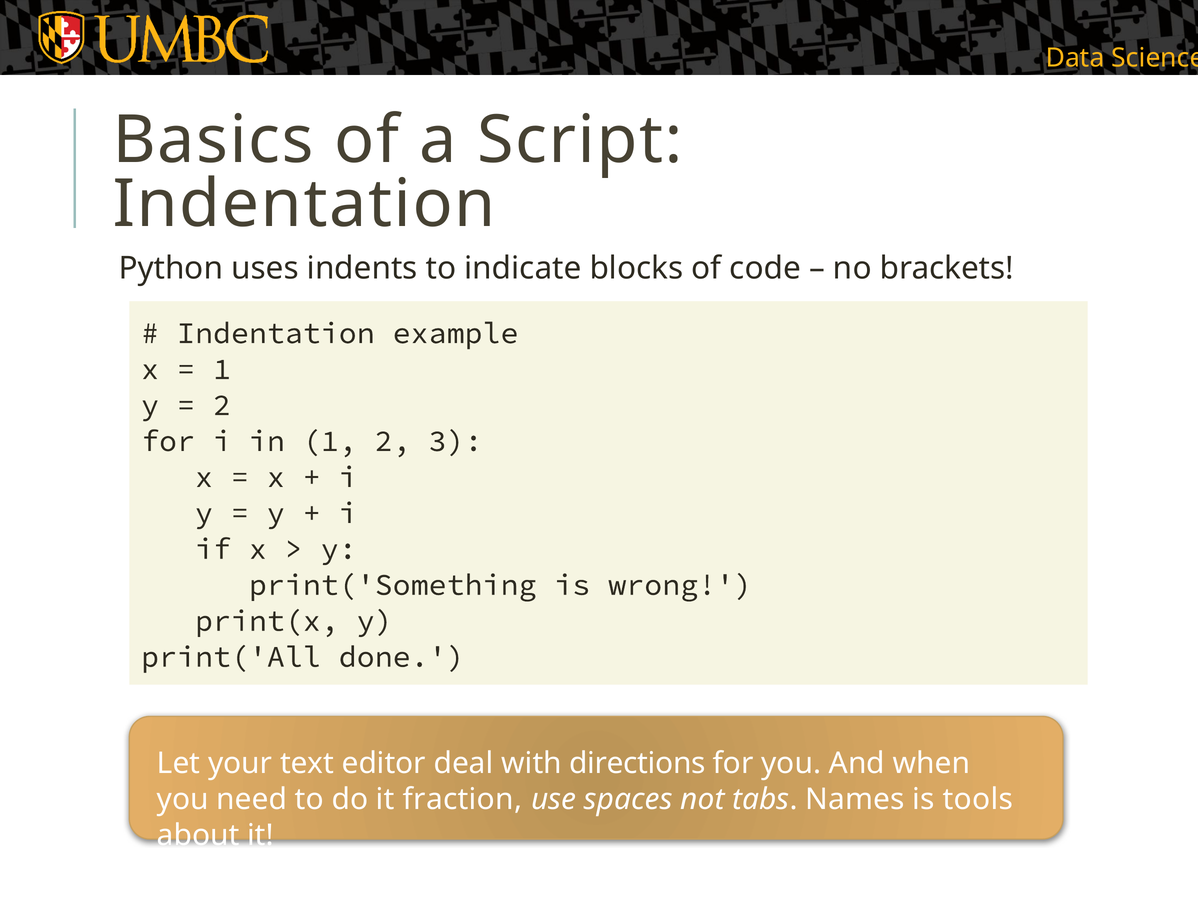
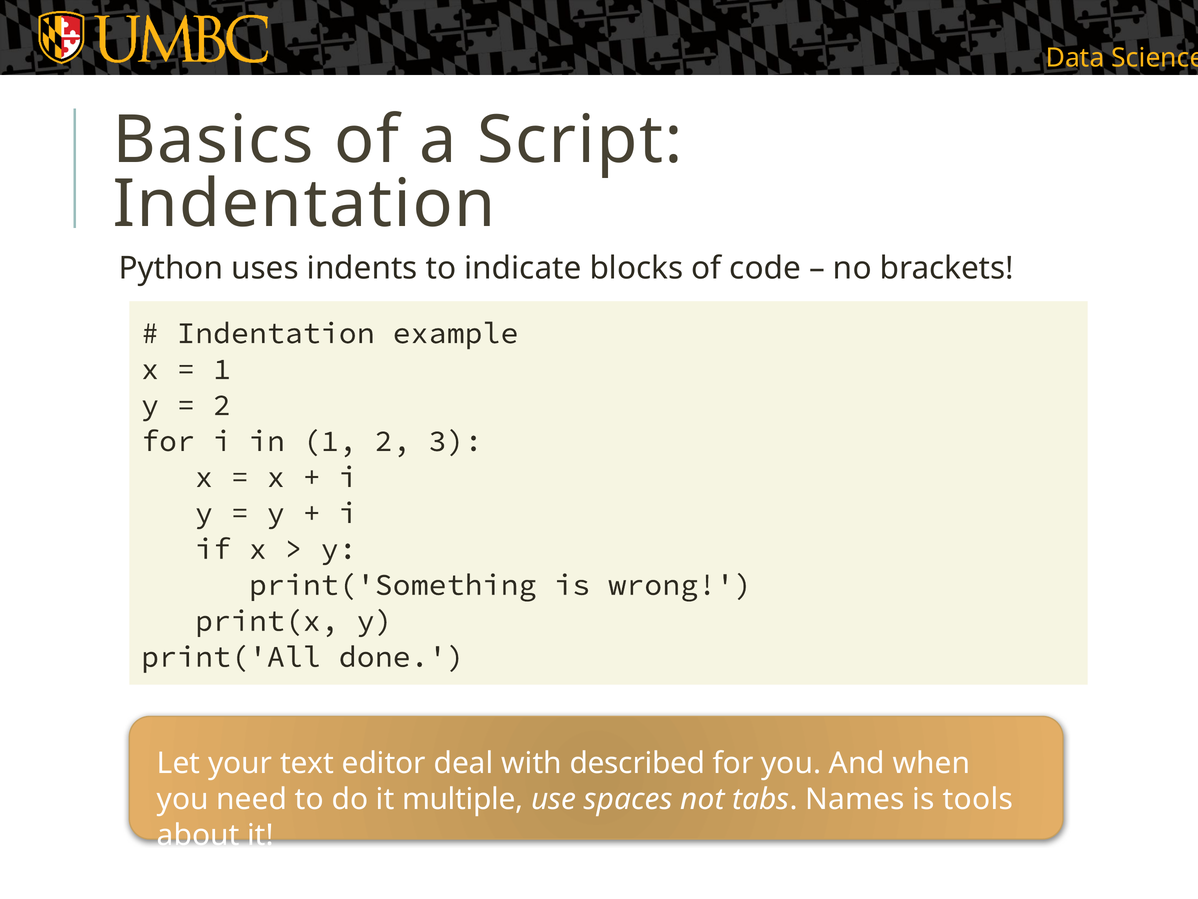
directions: directions -> described (637, 763)
fraction: fraction -> multiple (463, 799)
